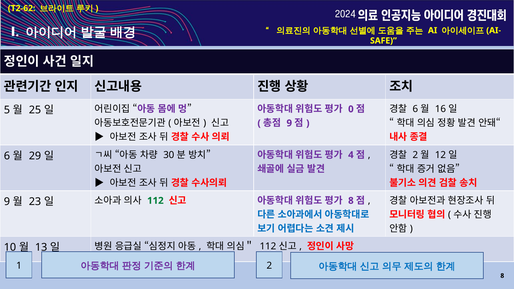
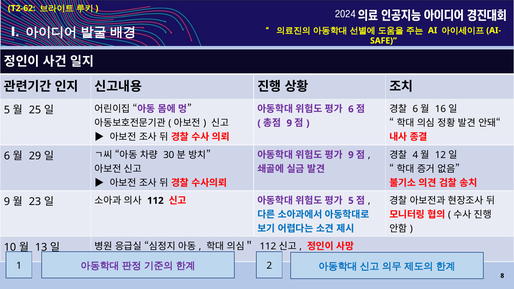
0: 0 -> 6 (351, 109)
4: 4 -> 9 (351, 155)
2: 2 -> 4 (415, 155)
112 colour: green -> black (155, 201)
8: 8 -> 5 (351, 201)
